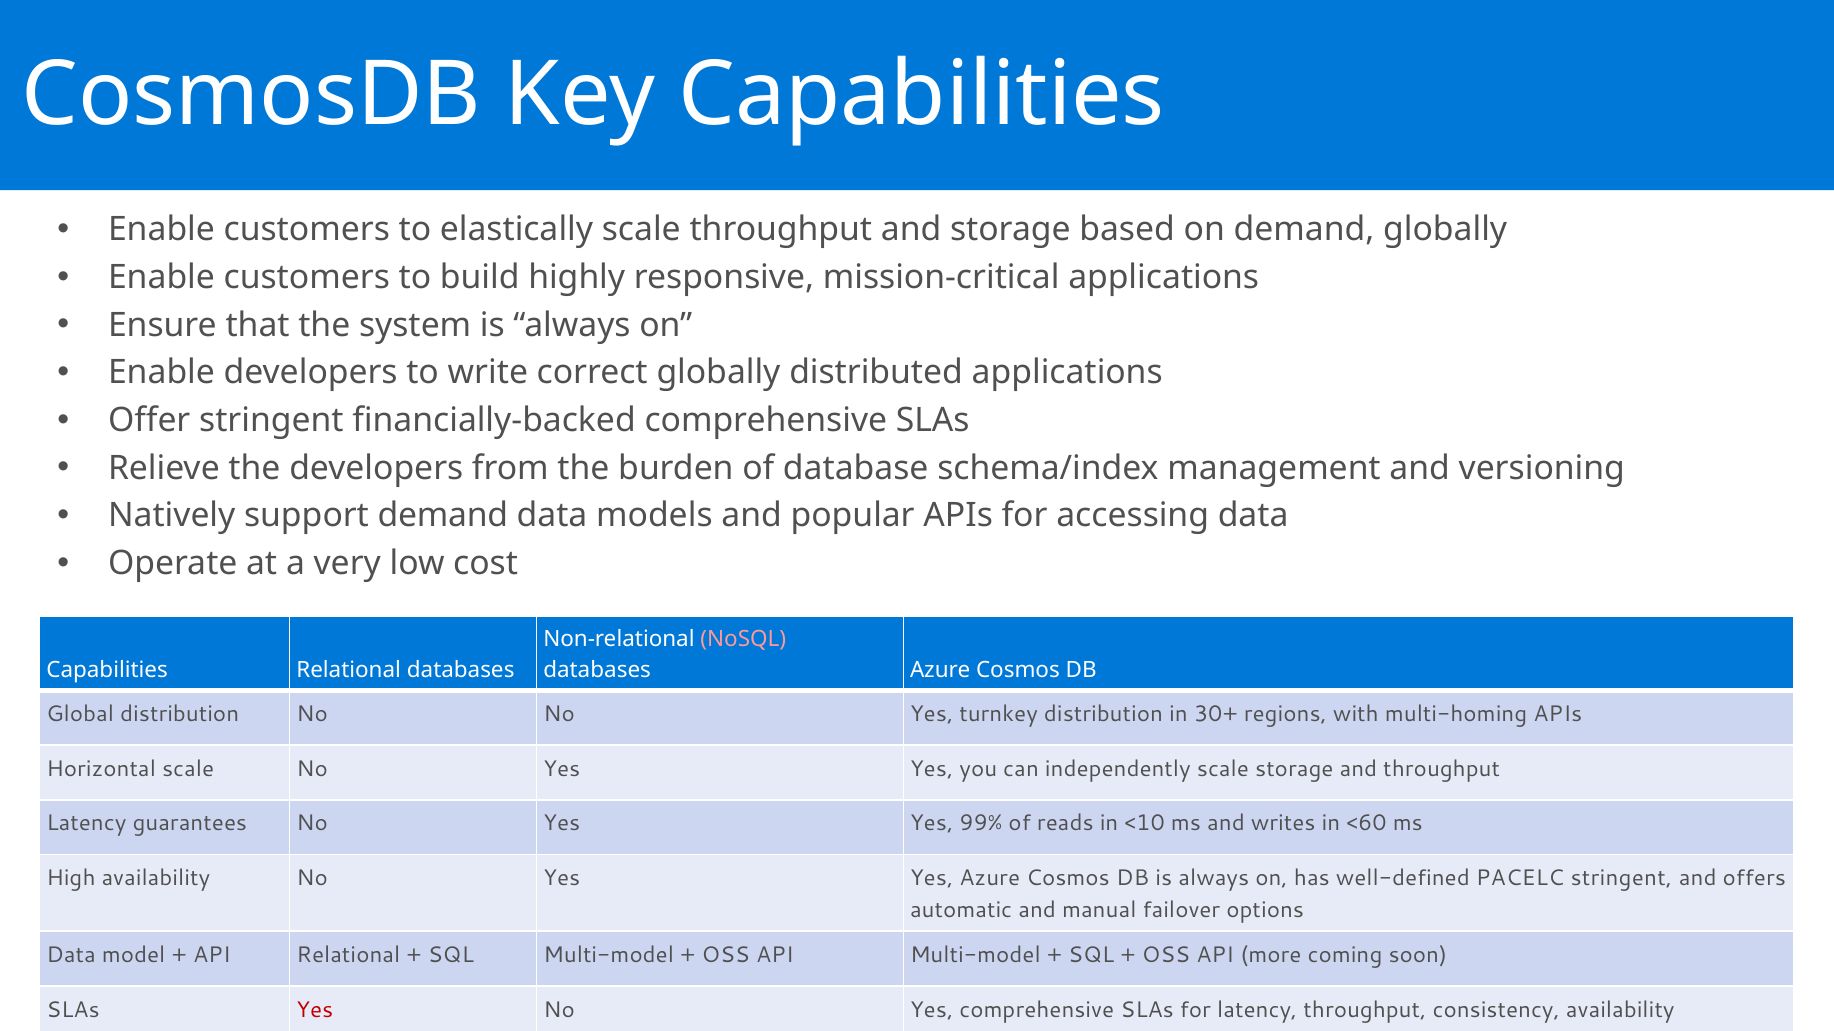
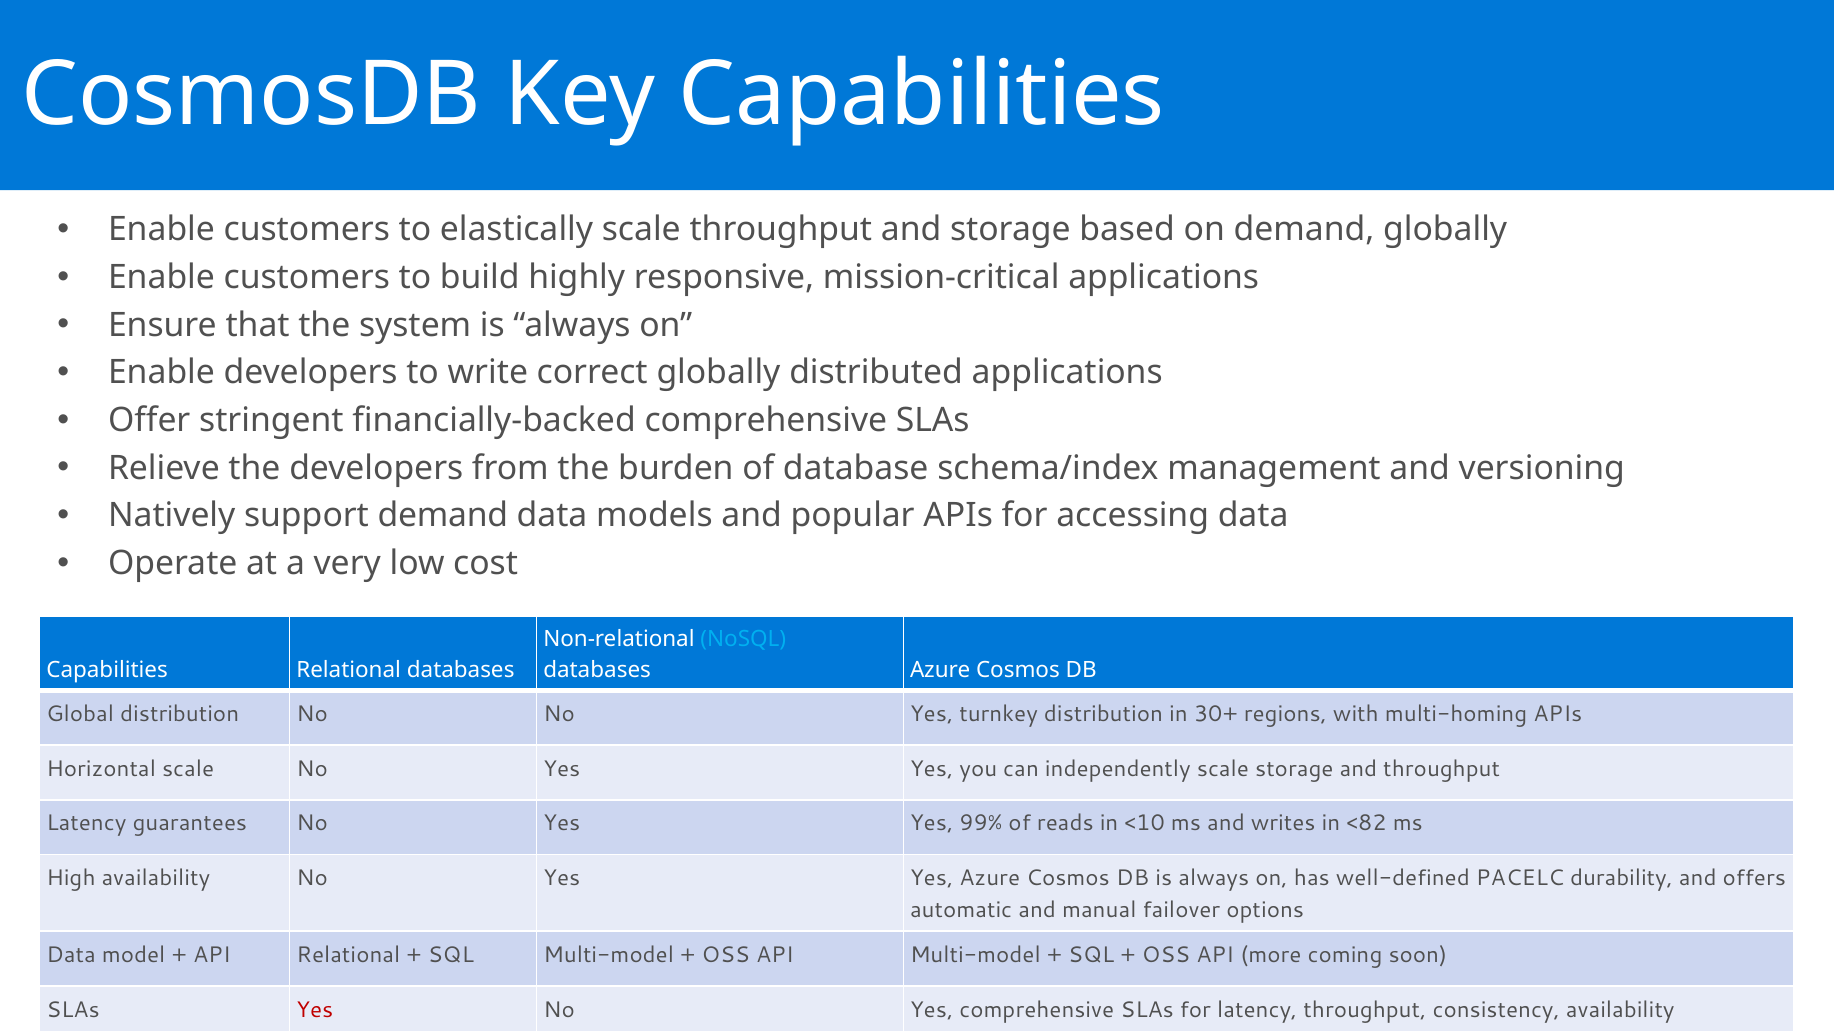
NoSQL colour: pink -> light blue (743, 639)
<60: <60 -> <82 (1367, 824)
PACELC stringent: stringent -> durability (1622, 879)
